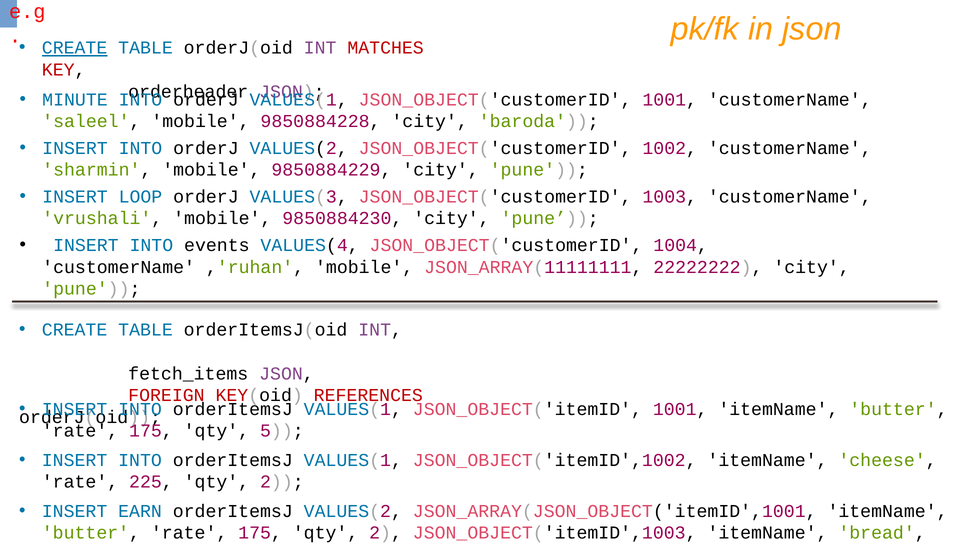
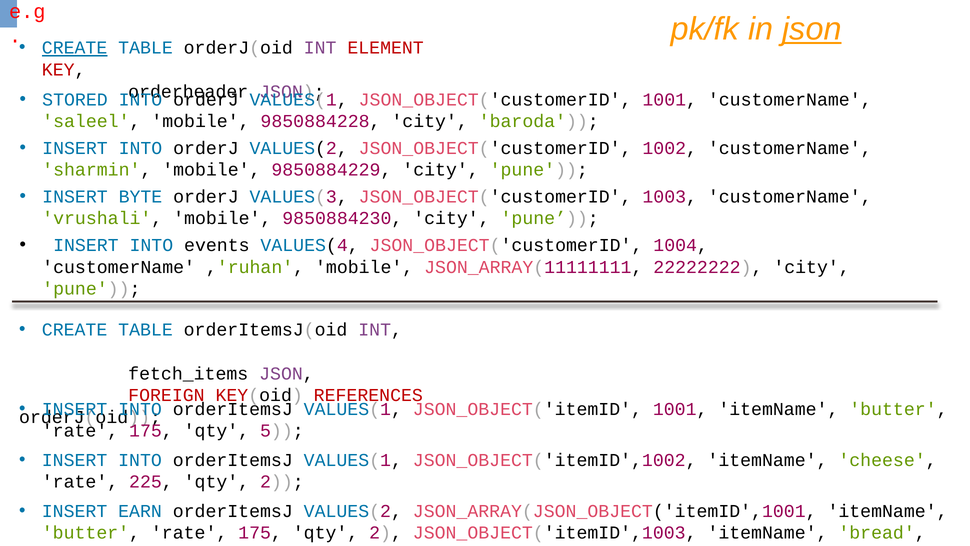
json underline: none -> present (812, 29)
MATCHES: MATCHES -> ELEMENT (386, 48)
MINUTE: MINUTE -> STORED (75, 100)
LOOP: LOOP -> BYTE (140, 196)
